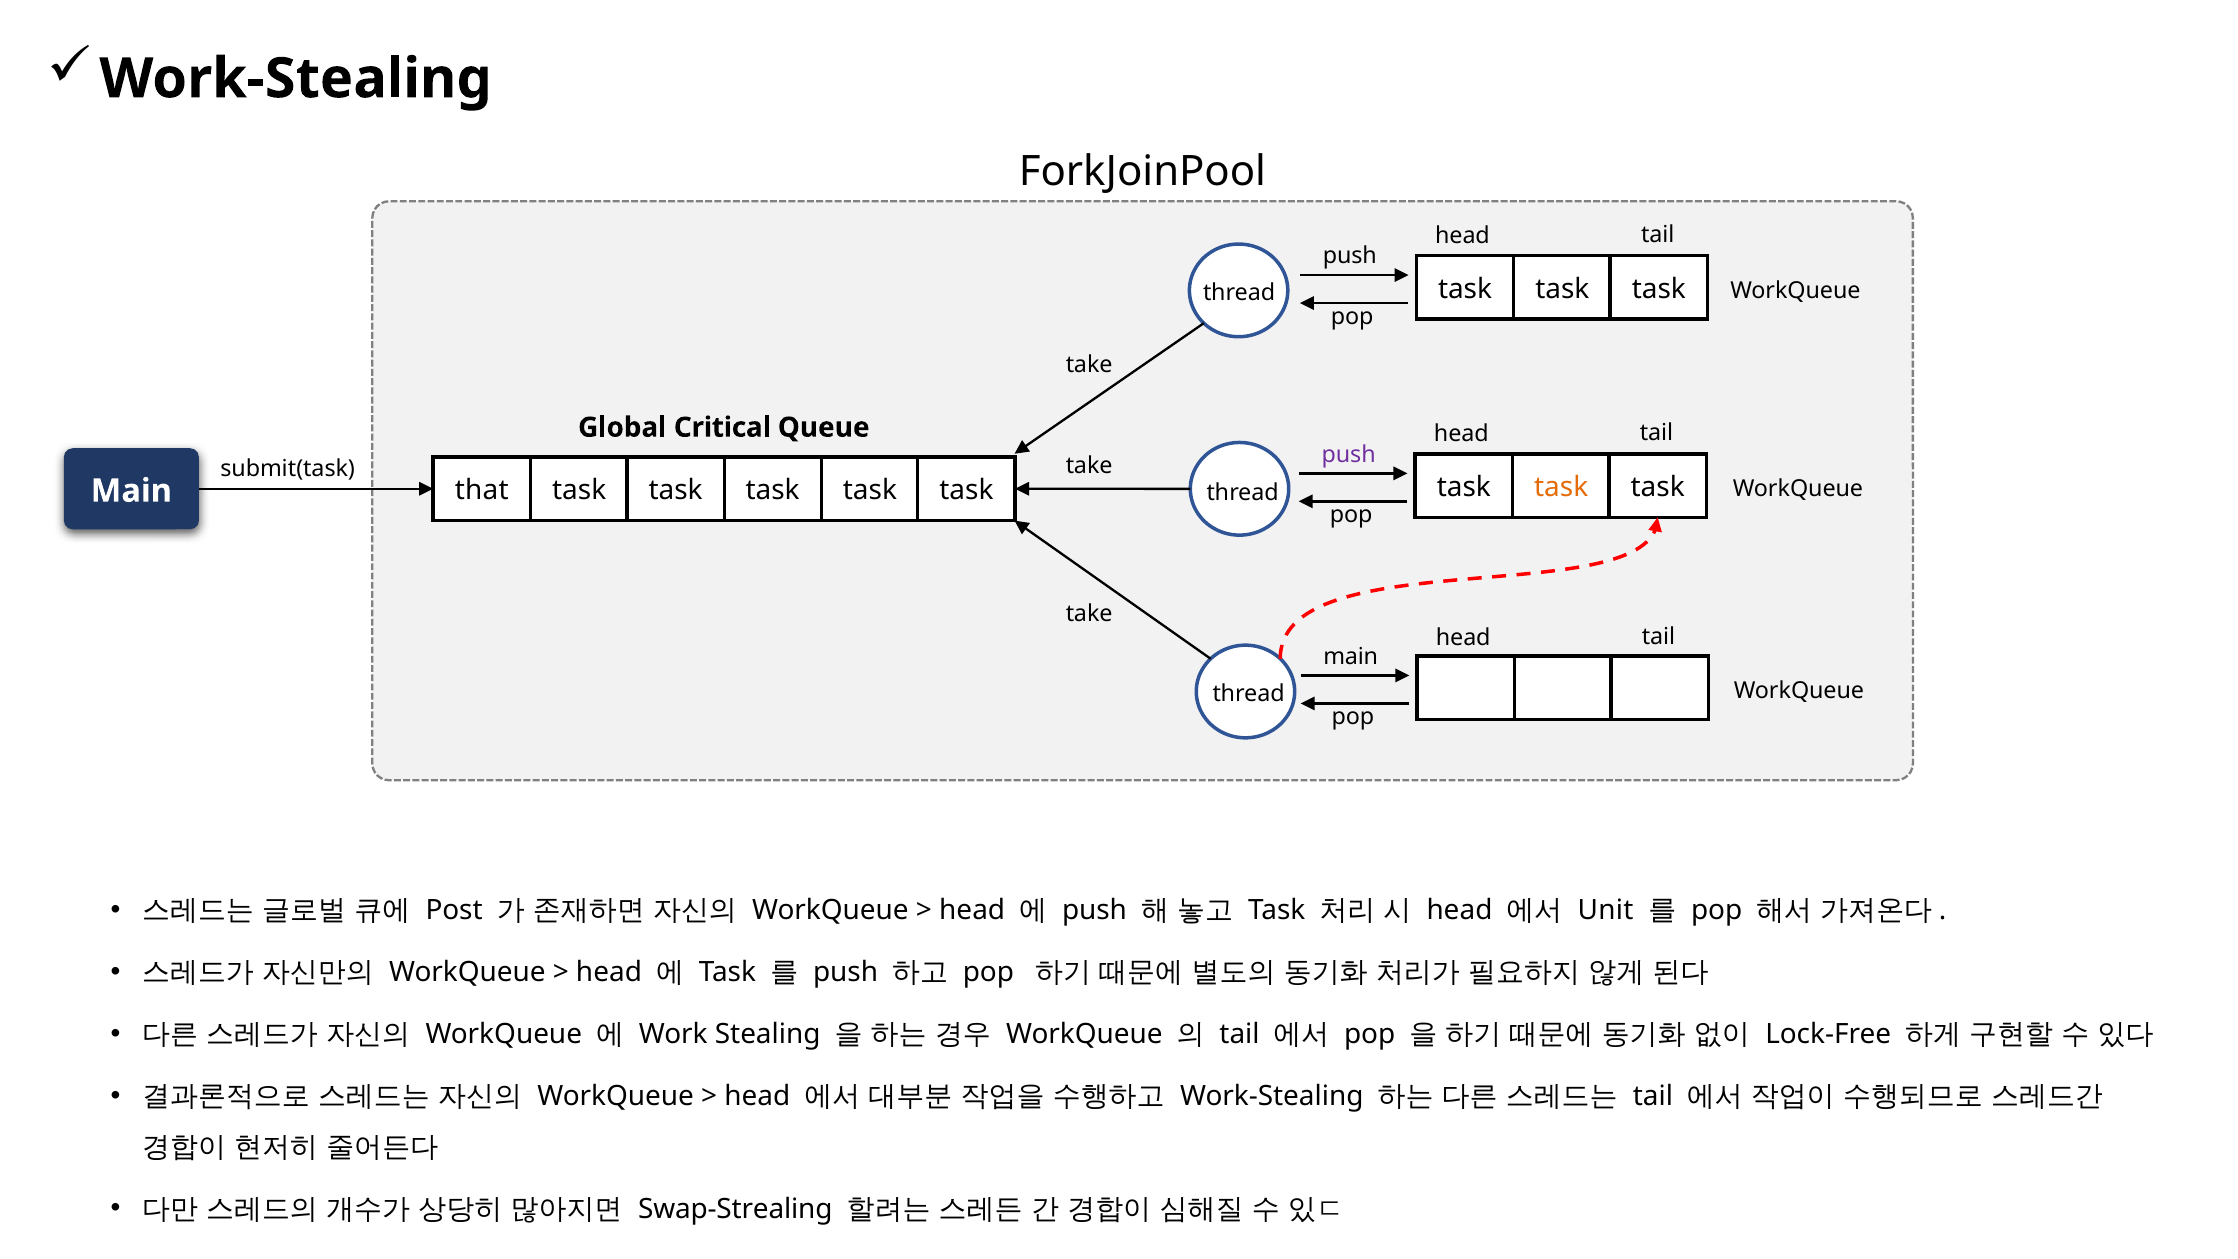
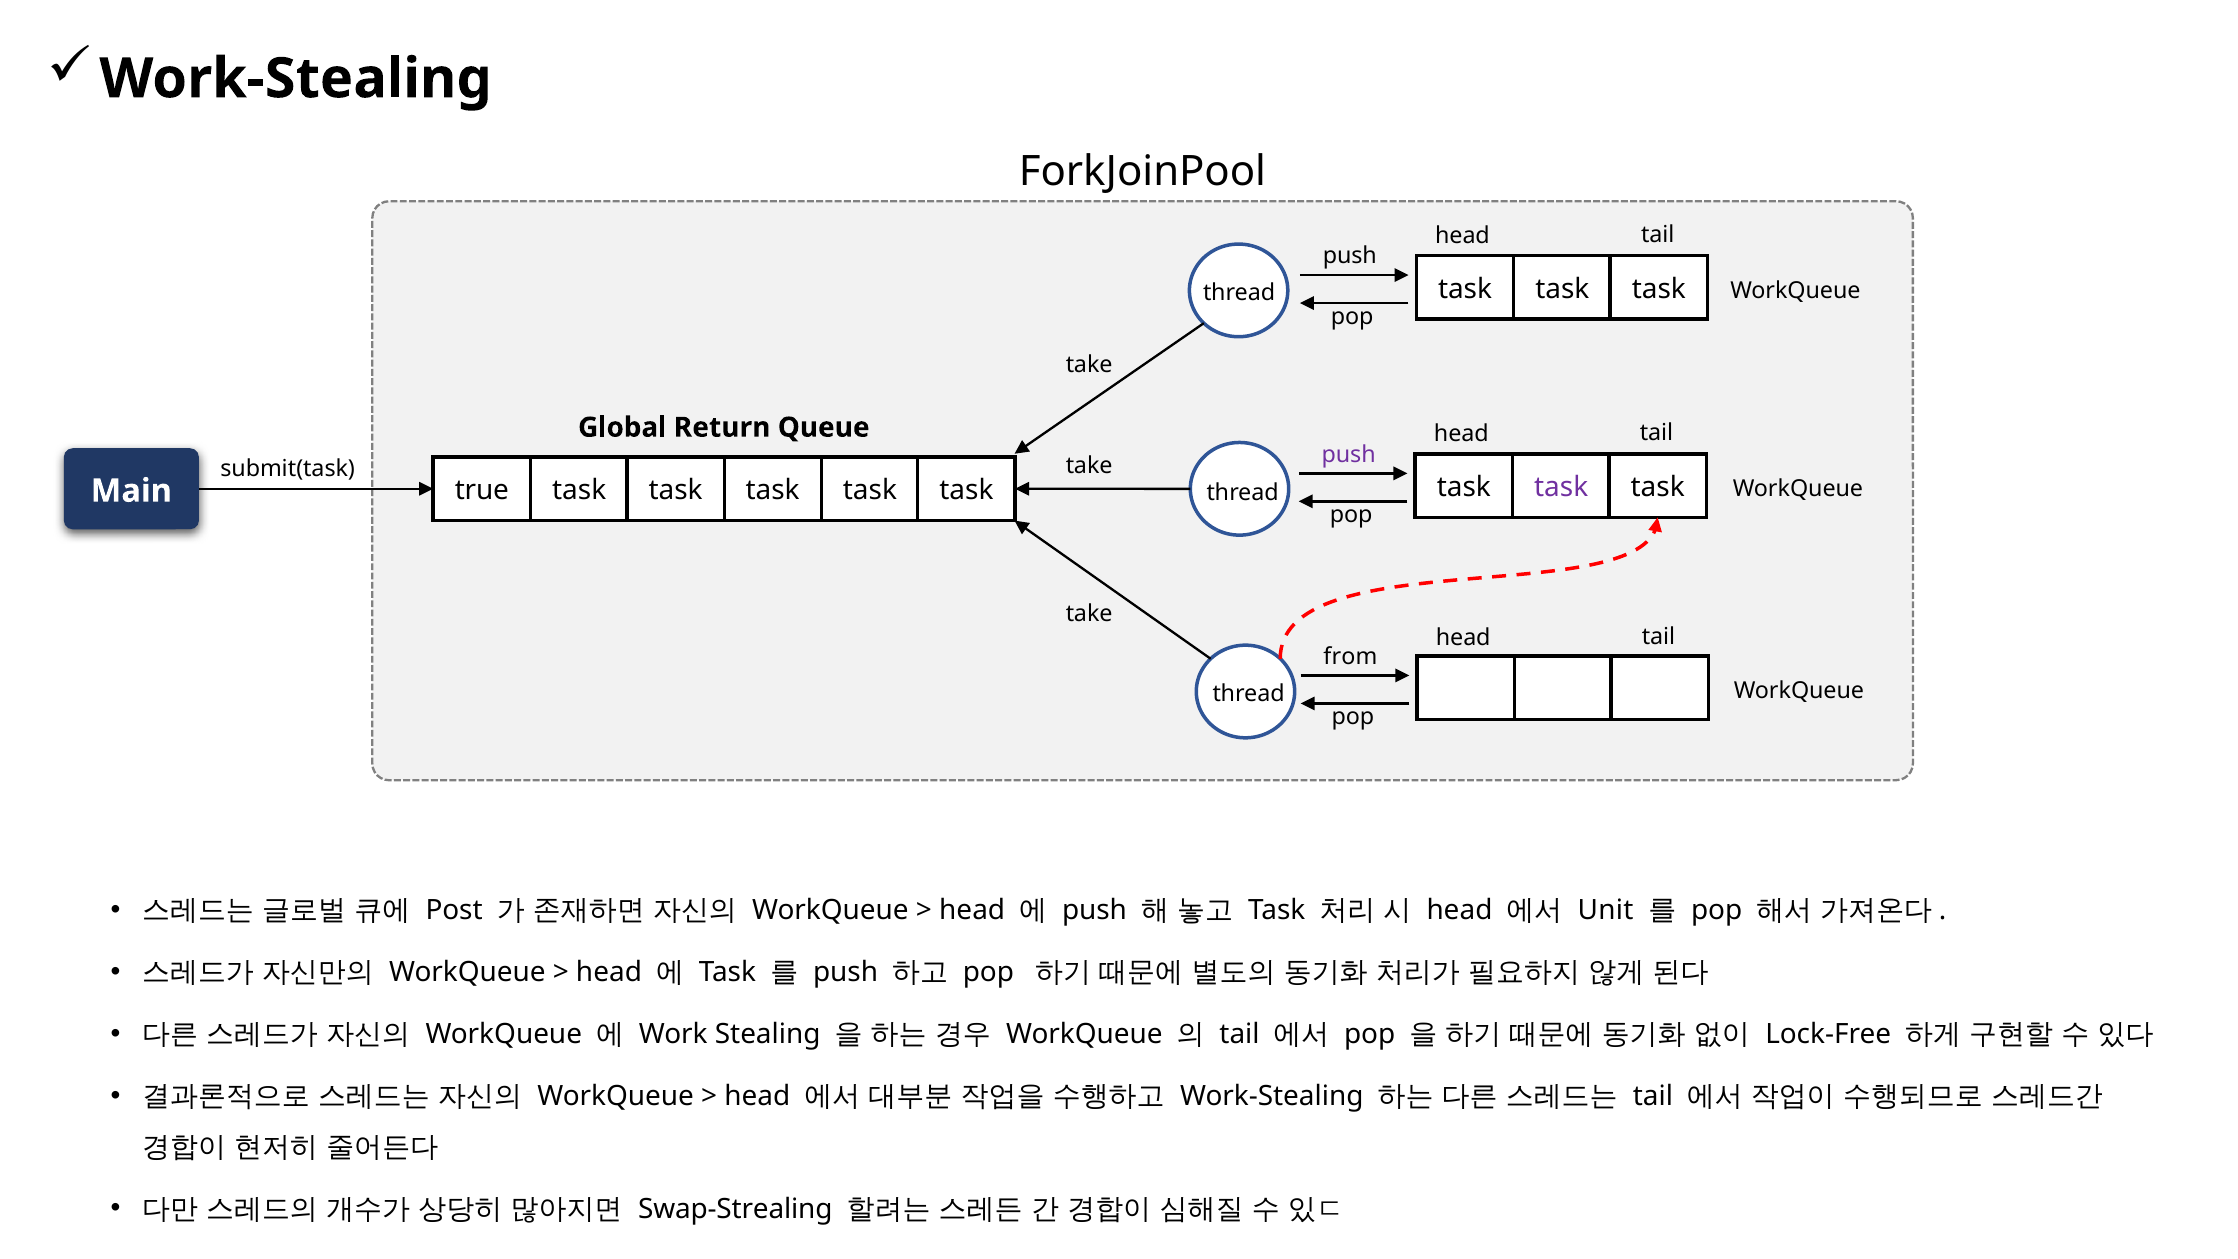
Critical: Critical -> Return (722, 427)
task colour: orange -> purple (1561, 488)
that: that -> true (482, 491)
main: main -> from (1350, 656)
